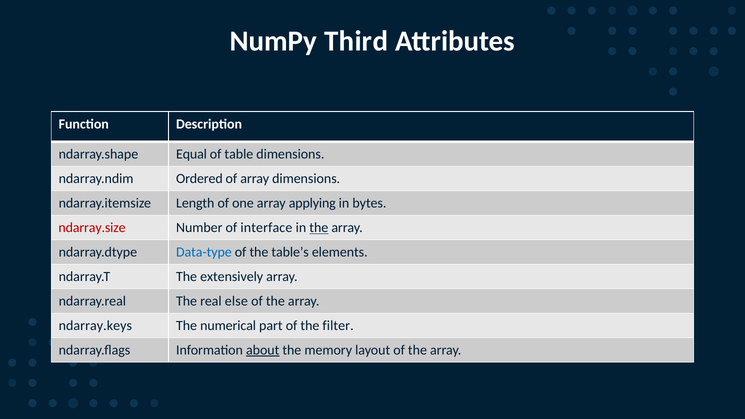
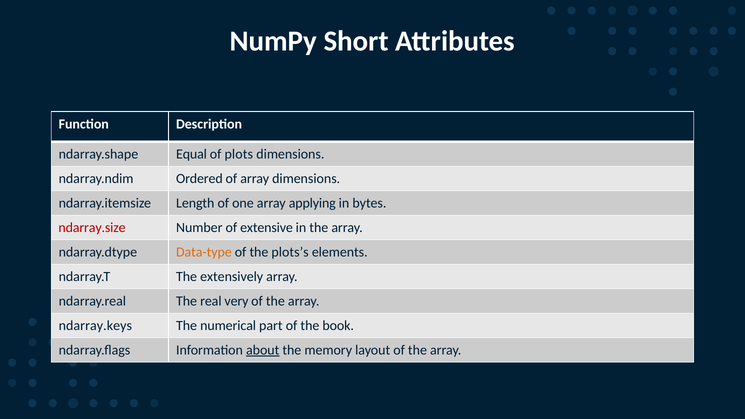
Third: Third -> Short (356, 41)
table: table -> plots (239, 154)
interface: interface -> extensive (267, 228)
the underline: present -> none (319, 228)
Data-type colour: blue -> orange (204, 252)
table’s: table’s -> plots’s (290, 252)
else: else -> very (236, 301)
filter: filter -> book (338, 326)
